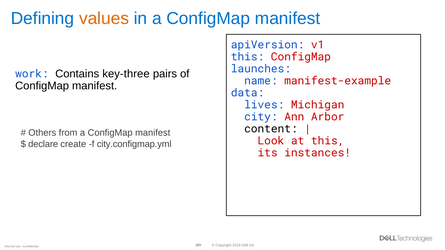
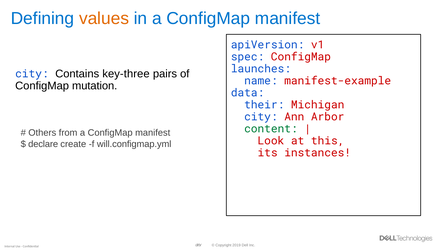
this: this -> spec (248, 57)
work: work -> city (32, 74)
manifest: manifest -> mutation (95, 86)
lives: lives -> their (264, 105)
content colour: black -> green (271, 129)
city.configmap.yml: city.configmap.yml -> will.configmap.yml (134, 144)
